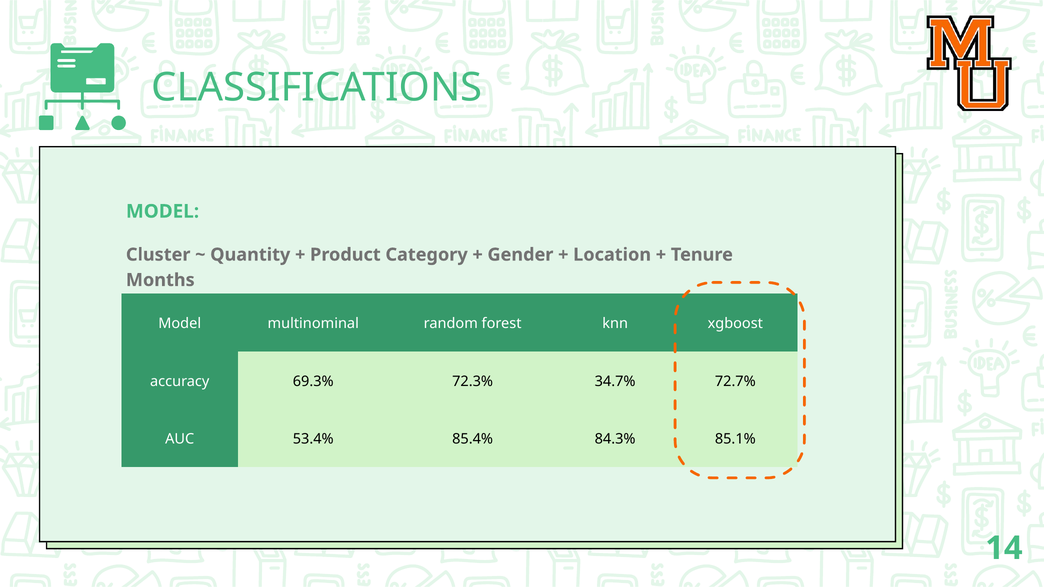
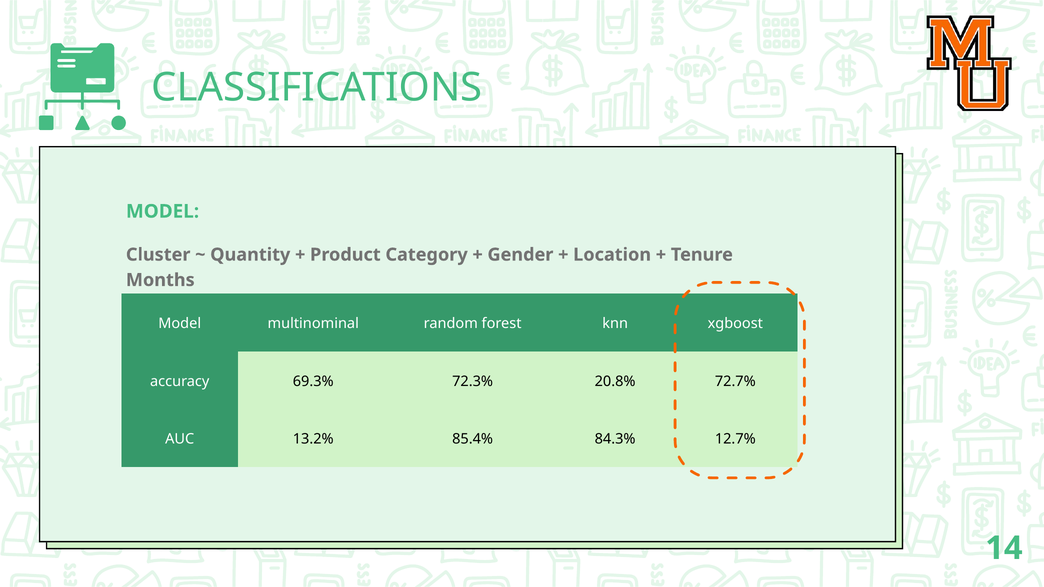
34.7%: 34.7% -> 20.8% (615, 381)
53.4%: 53.4% -> 13.2% (313, 439)
85.1%: 85.1% -> 12.7% (735, 439)
